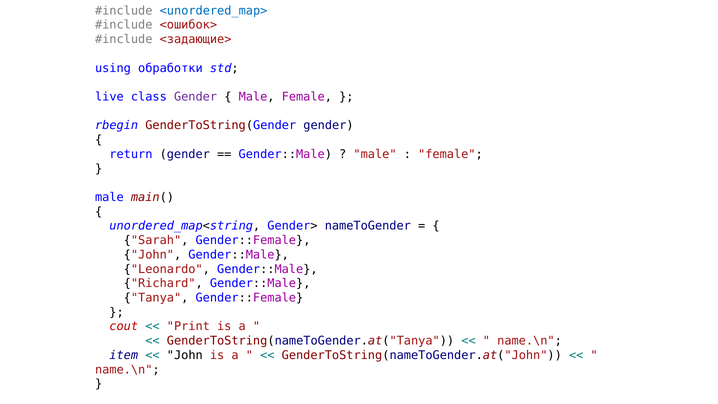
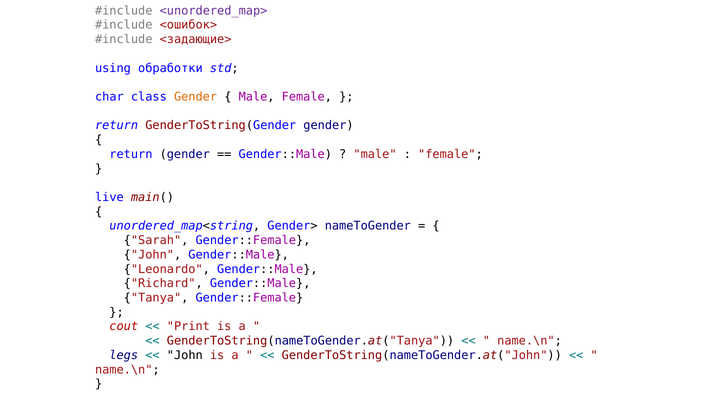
<unordered_map> colour: blue -> purple (214, 11)
live: live -> char (109, 97)
Gender colour: purple -> orange (196, 97)
rbegin: rbegin -> return (117, 125)
male: male -> live (109, 197)
item: item -> legs (124, 355)
